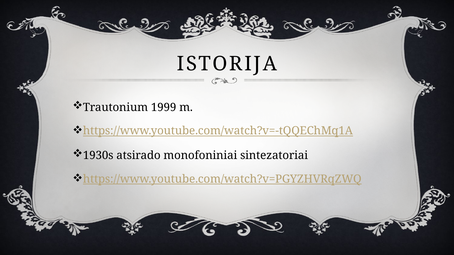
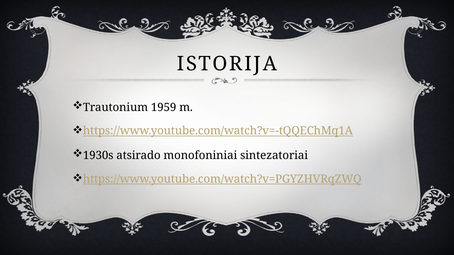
1999: 1999 -> 1959 (164, 107)
